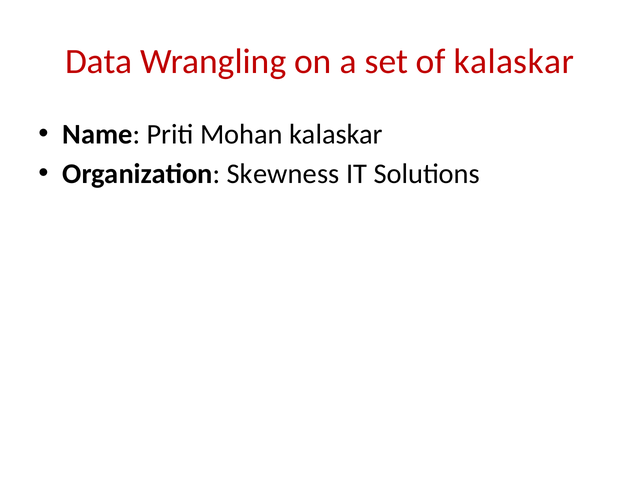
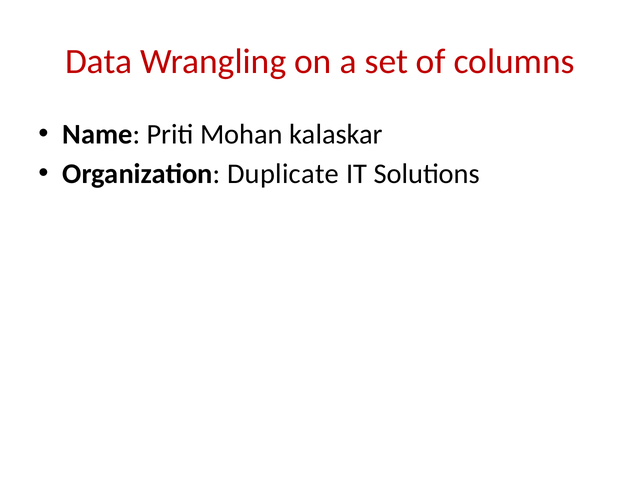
of kalaskar: kalaskar -> columns (514, 62)
Skewness: Skewness -> Duplicate (283, 174)
